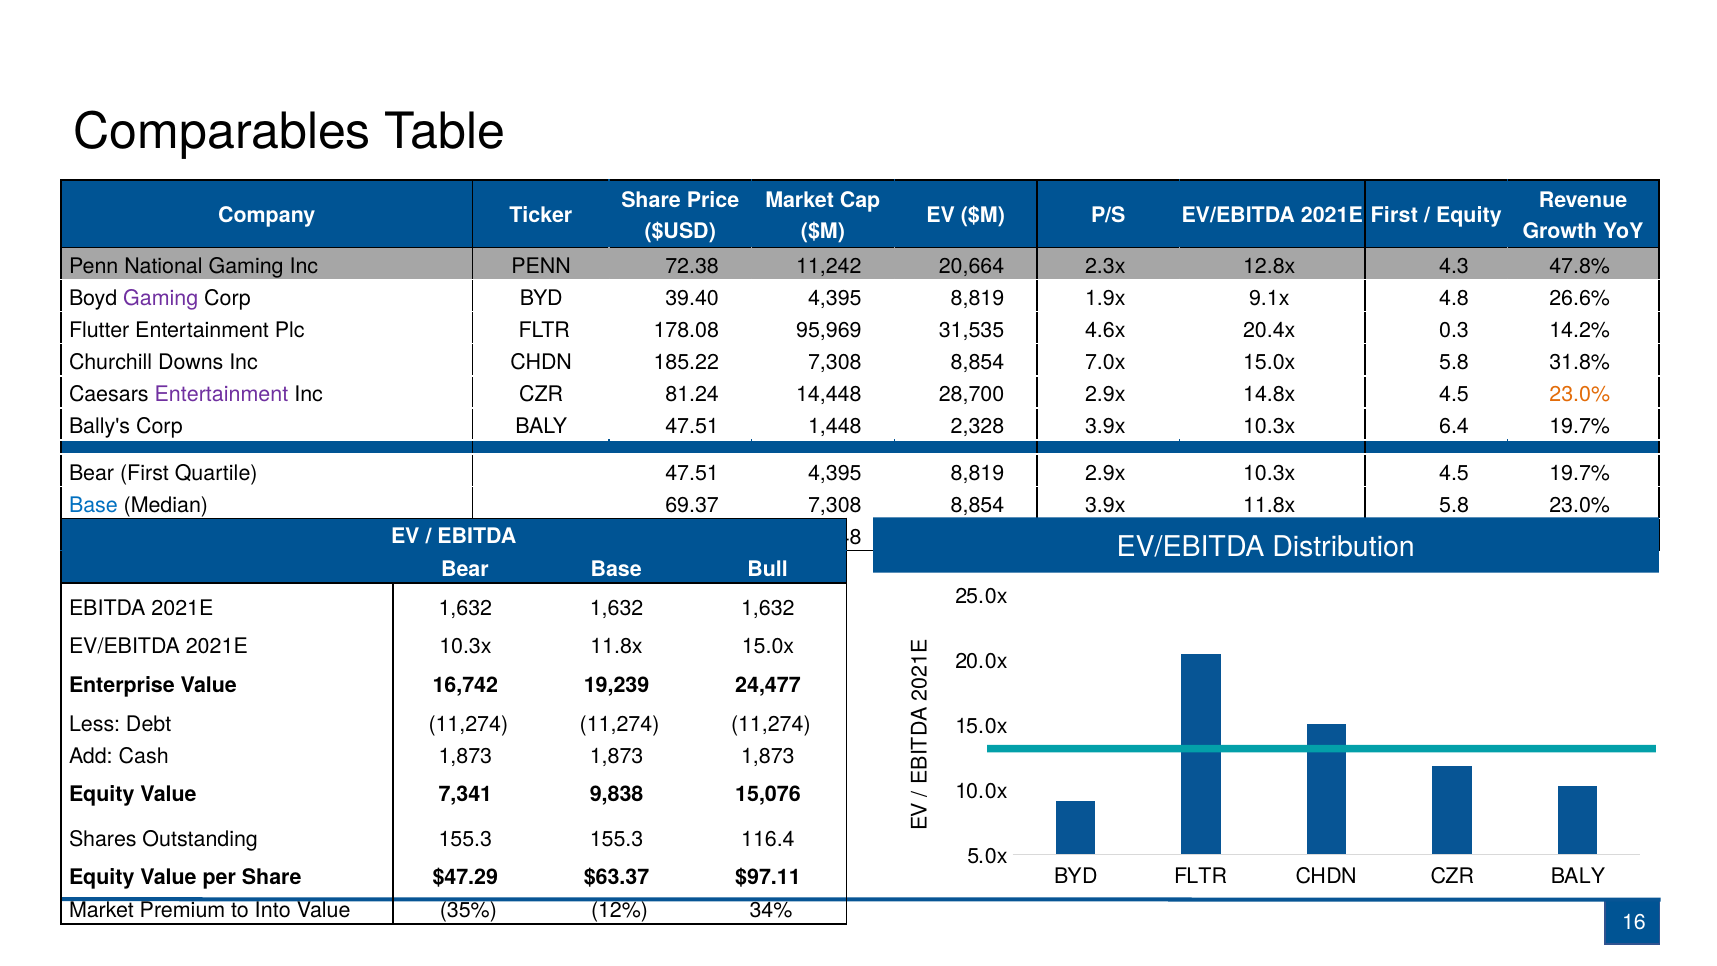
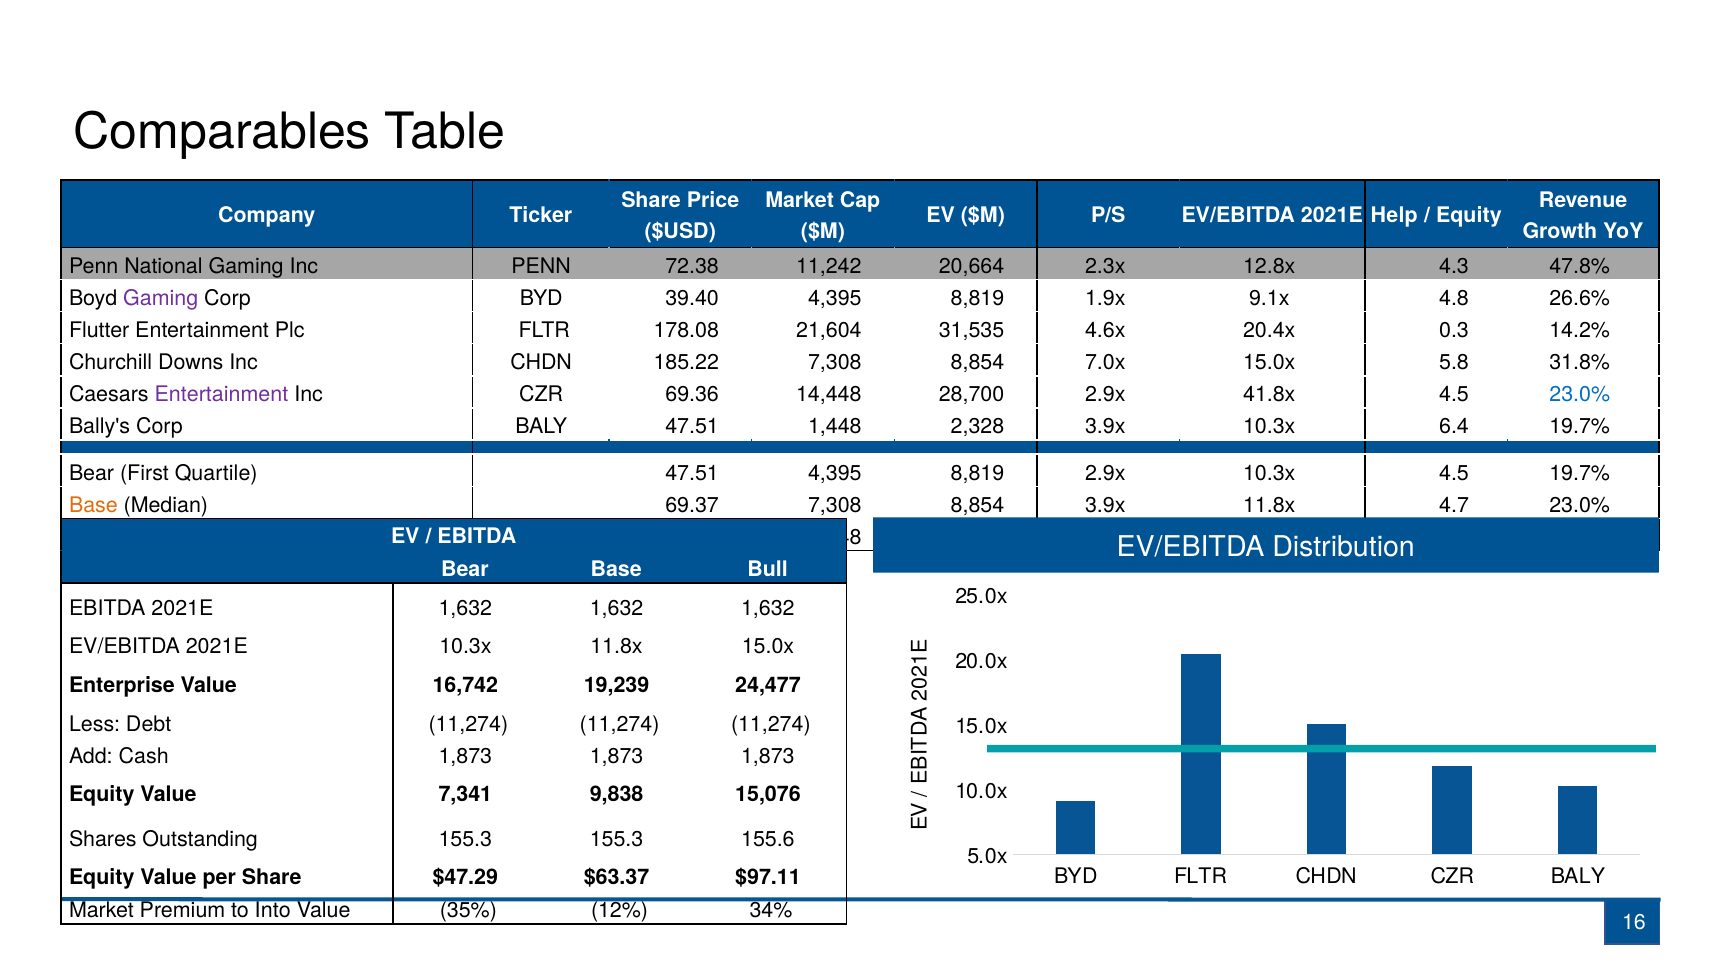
2021E First: First -> Help (1394, 216)
95,969: 95,969 -> 21,604 (829, 330)
81.24: 81.24 -> 69.36 (692, 395)
14.8x: 14.8x -> 41.8x (1269, 395)
23.0% colour: orange -> blue (1580, 395)
Base colour: blue -> orange (93, 505)
11.8x 5.8: 5.8 -> 4.7 (1454, 505)
116.4: 116.4 -> 155.6 (768, 840)
